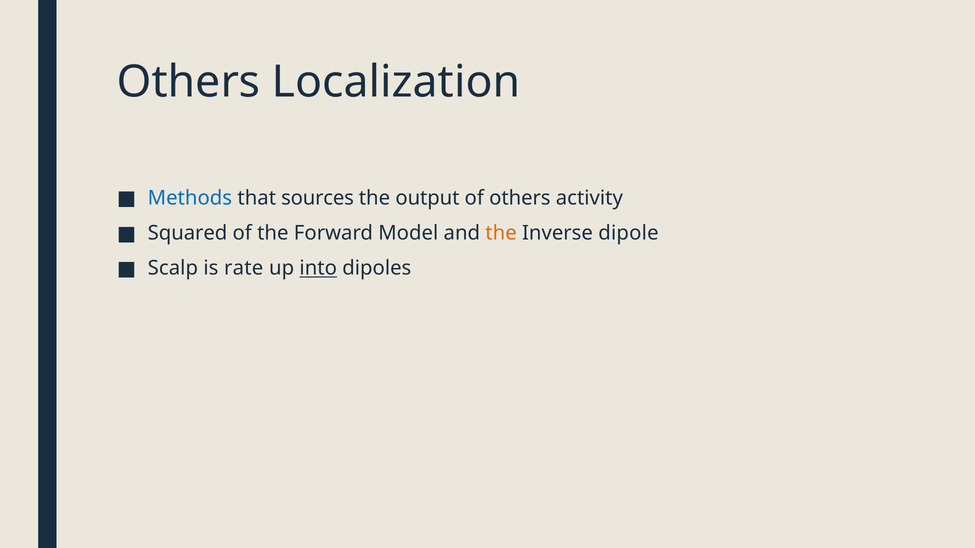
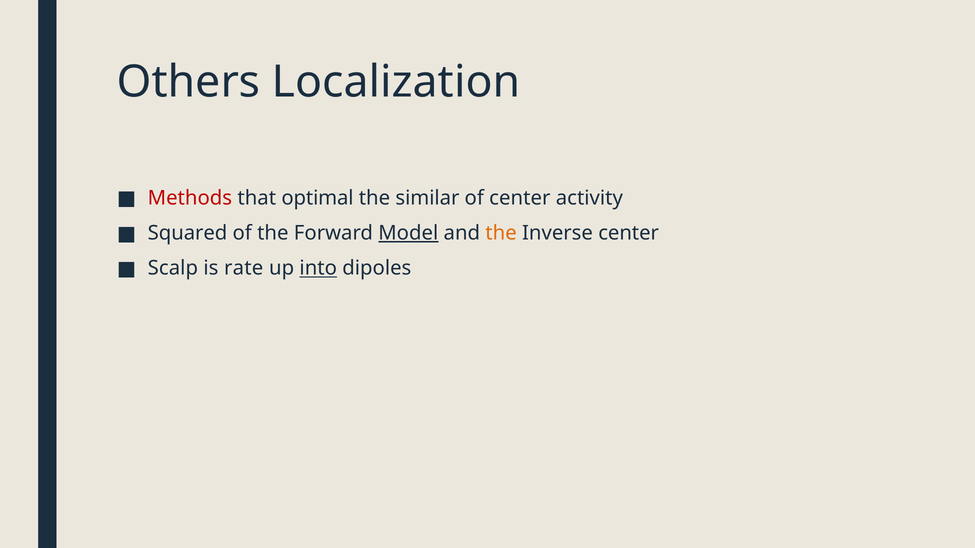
Methods colour: blue -> red (190, 198)
sources: sources -> optimal (318, 198)
output: output -> similar (427, 198)
of others: others -> center (520, 198)
Model underline: none -> present (408, 233)
Inverse dipole: dipole -> center (629, 233)
